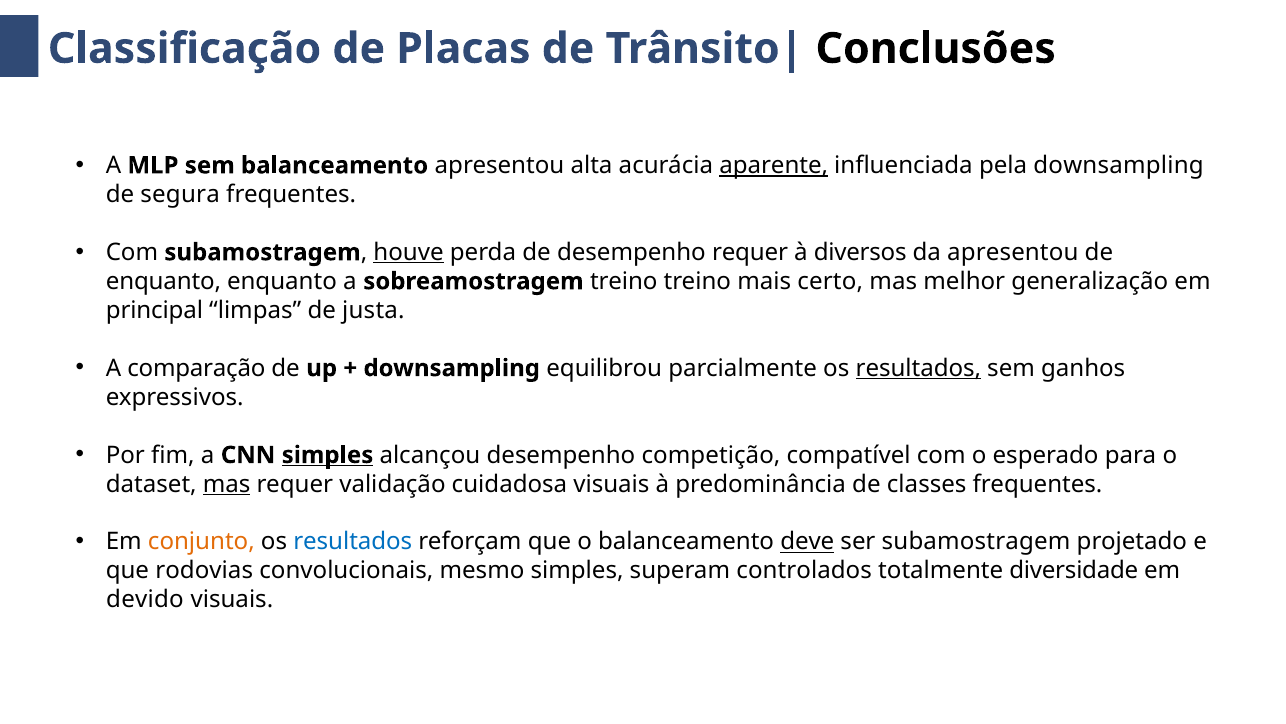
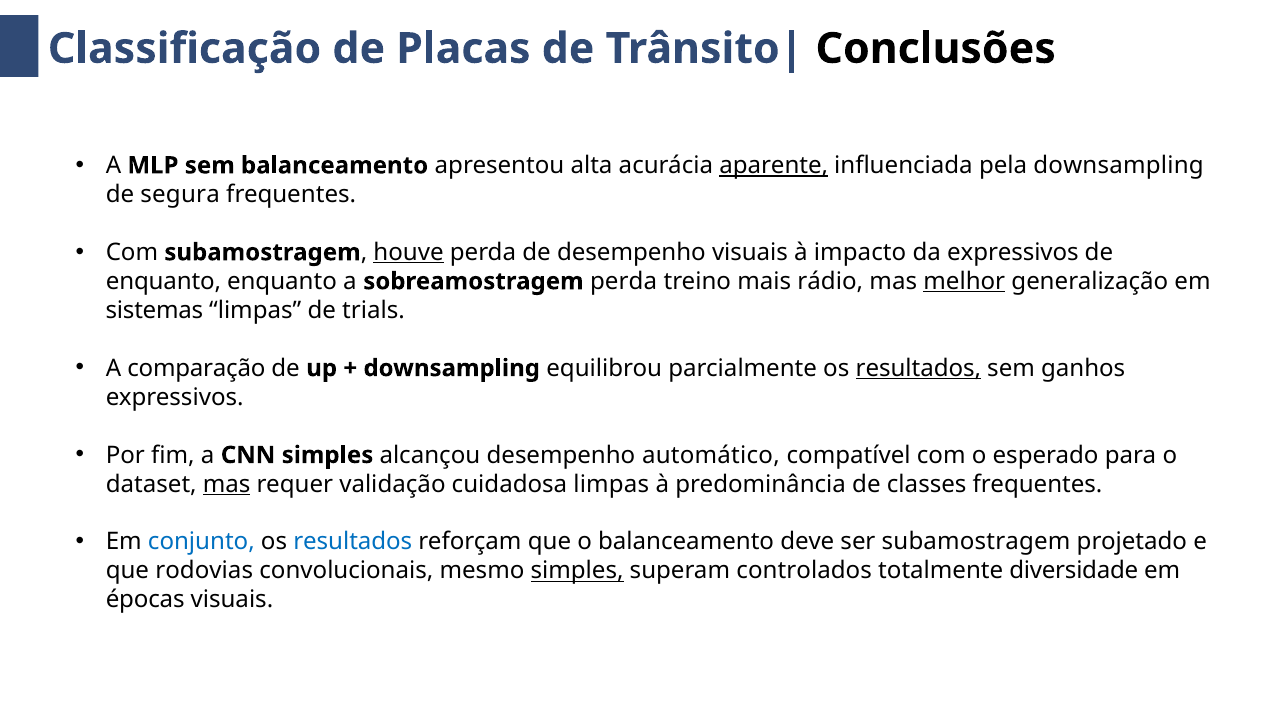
desempenho requer: requer -> visuais (750, 252)
diversos: diversos -> impacto (860, 252)
da apresentou: apresentou -> expressivos (1013, 252)
sobreamostragem treino: treino -> perda (624, 281)
certo: certo -> rádio (830, 281)
melhor underline: none -> present (964, 281)
principal: principal -> sistemas (154, 310)
justa: justa -> trials (374, 310)
simples underline: present -> none (327, 455)
competição: competição -> automático (711, 455)
cuidadosa visuais: visuais -> limpas (611, 484)
conjunto colour: orange -> blue (201, 541)
deve underline: present -> none (807, 541)
simples underline: none -> present (577, 570)
devido: devido -> épocas (145, 599)
